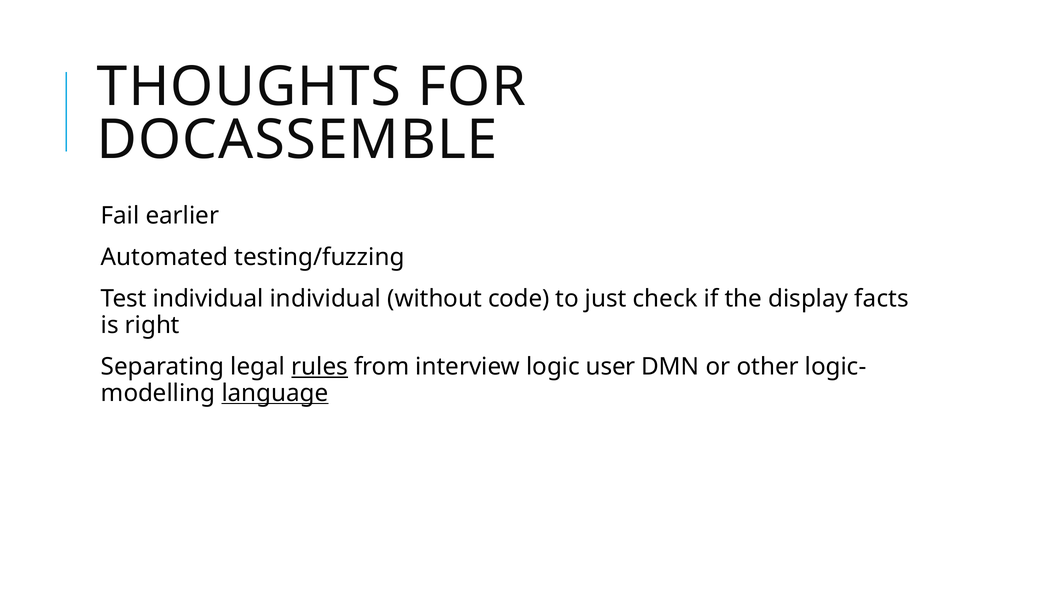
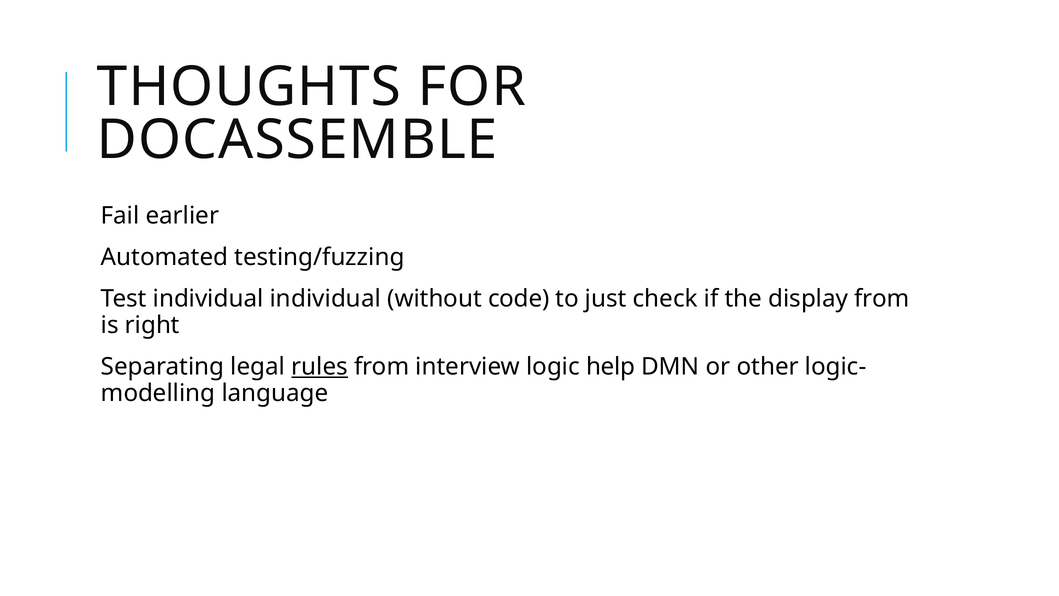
display facts: facts -> from (882, 299)
user: user -> help (611, 367)
language underline: present -> none (275, 393)
